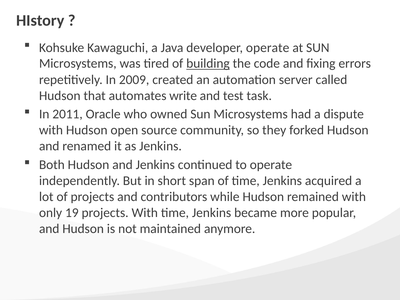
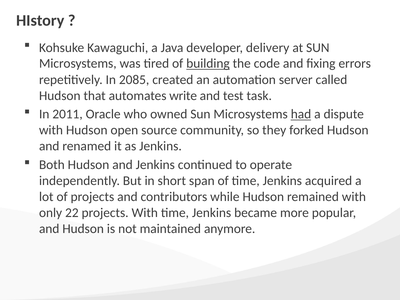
developer operate: operate -> delivery (268, 48)
2009: 2009 -> 2085 (134, 80)
had underline: none -> present (301, 114)
19: 19 -> 22 (72, 213)
